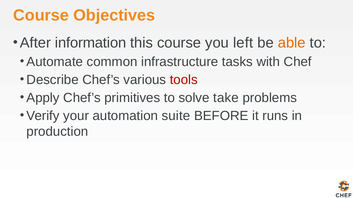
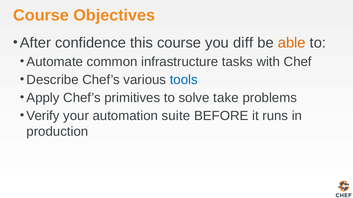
information: information -> confidence (91, 43)
left: left -> diff (243, 43)
tools colour: red -> blue (184, 80)
